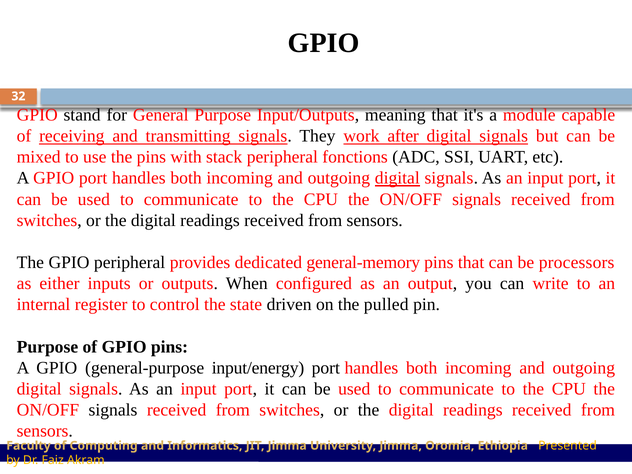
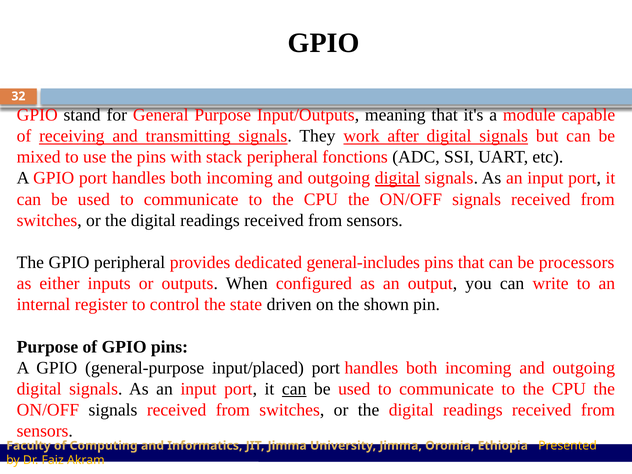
general-memory: general-memory -> general-includes (363, 262)
pulled: pulled -> shown (386, 305)
input/energy: input/energy -> input/placed (258, 368)
can underline: none -> present (294, 389)
